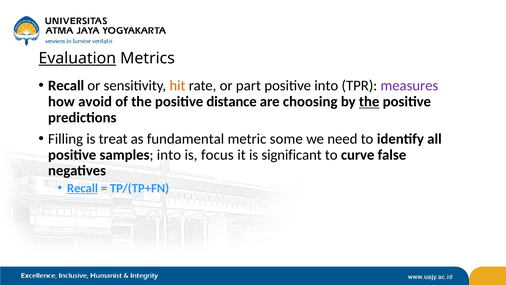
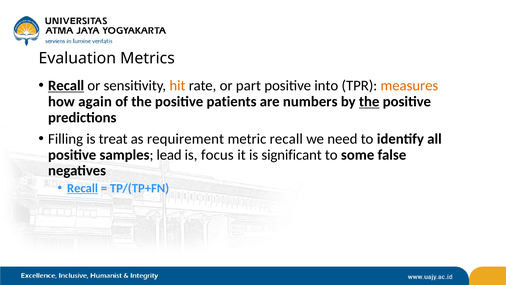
Evaluation underline: present -> none (77, 58)
Recall underline: none -> present (66, 86)
measures colour: purple -> orange (409, 86)
avoid: avoid -> again (95, 101)
distance: distance -> patients (232, 101)
choosing: choosing -> numbers (310, 101)
fundamental: fundamental -> requirement (185, 139)
metric some: some -> recall (286, 139)
samples into: into -> lead (169, 155)
curve: curve -> some (358, 155)
